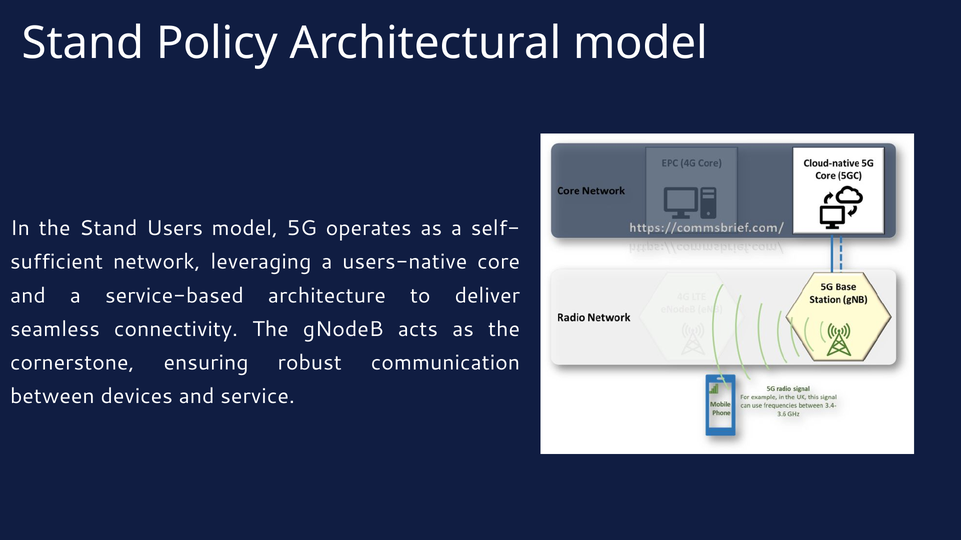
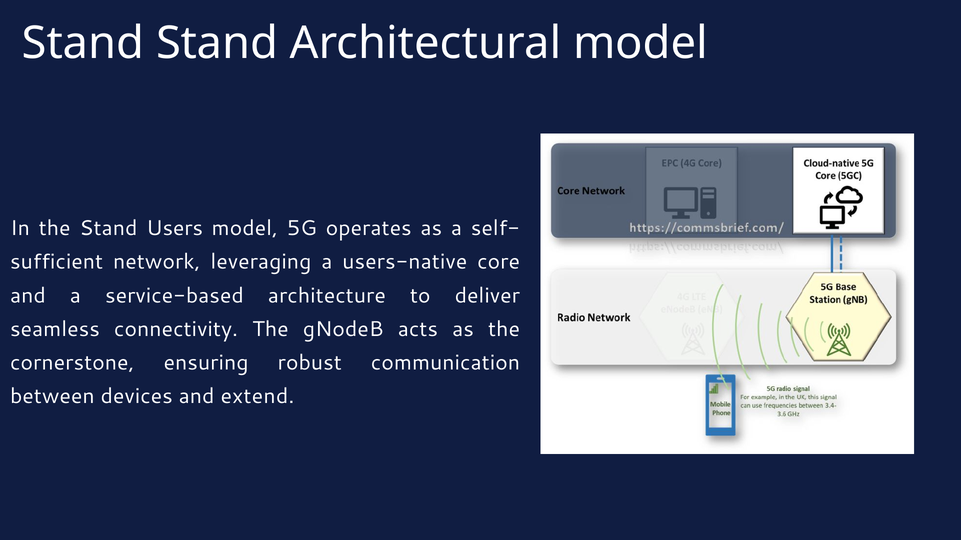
Stand Policy: Policy -> Stand (217, 44)
service: service -> extend (258, 397)
